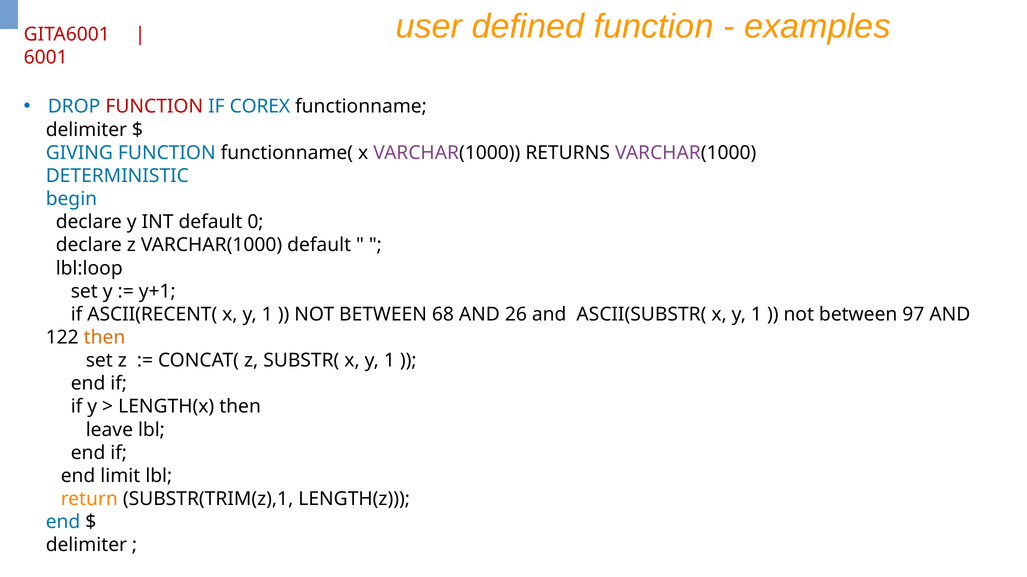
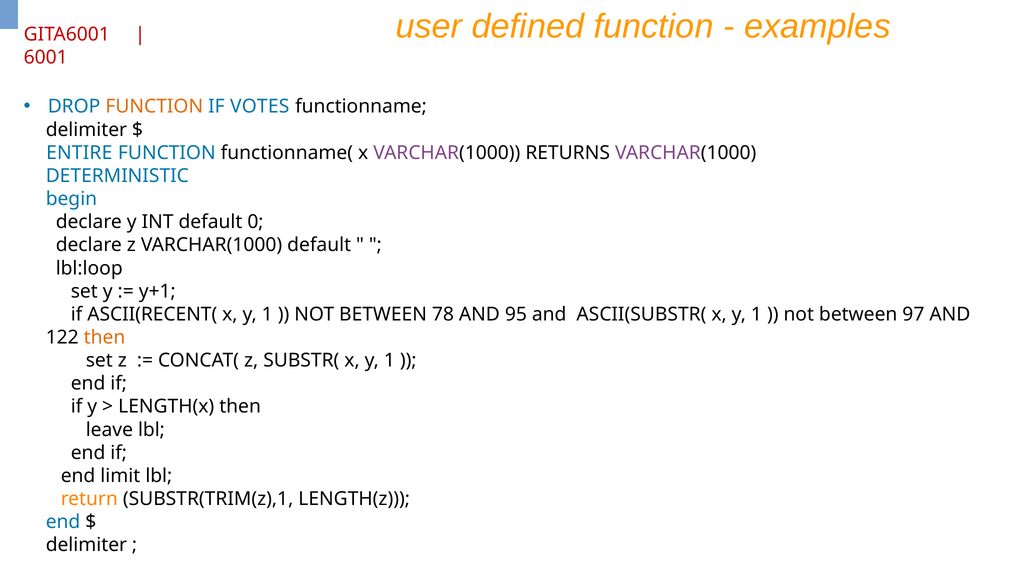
FUNCTION colour: red -> orange (154, 107)
COREX: COREX -> VOTES (260, 107)
GIVING: GIVING -> ENTIRE (79, 153)
68: 68 -> 78 (443, 315)
26: 26 -> 95 (516, 315)
